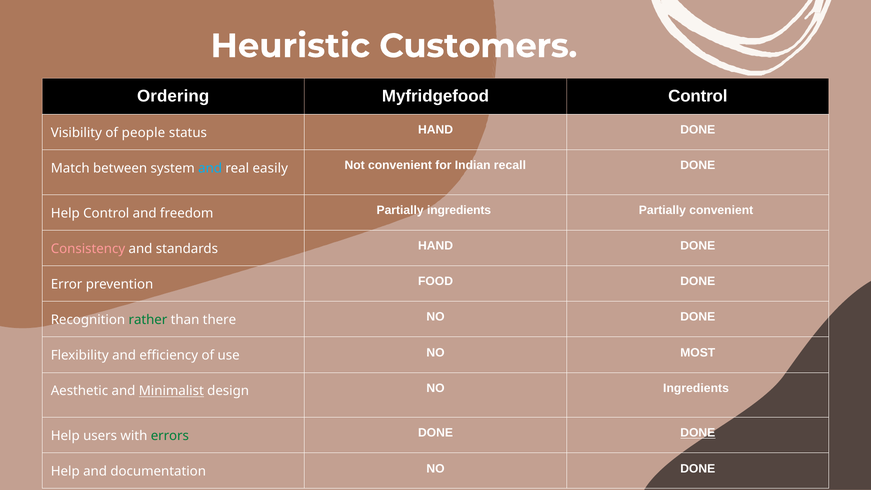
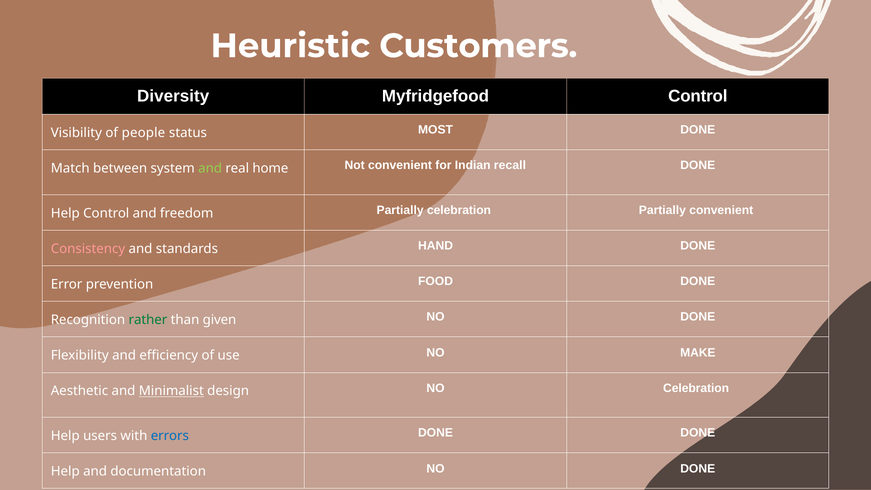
Ordering: Ordering -> Diversity (173, 96)
status HAND: HAND -> MOST (436, 130)
and colour: light blue -> light green (210, 168)
easily: easily -> home (270, 168)
Partially ingredients: ingredients -> celebration (459, 210)
there: there -> given (219, 320)
MOST: MOST -> MAKE (698, 353)
NO Ingredients: Ingredients -> Celebration (696, 388)
errors colour: green -> blue (170, 436)
DONE underline: present -> none (698, 433)
